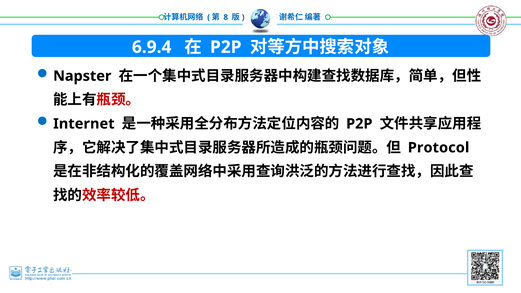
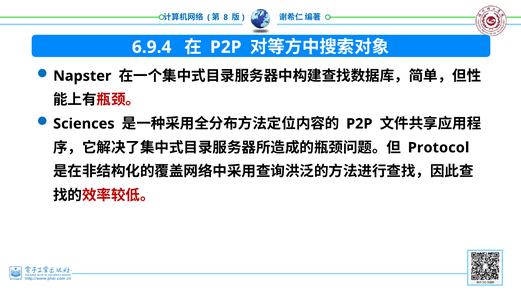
Internet: Internet -> Sciences (84, 124)
